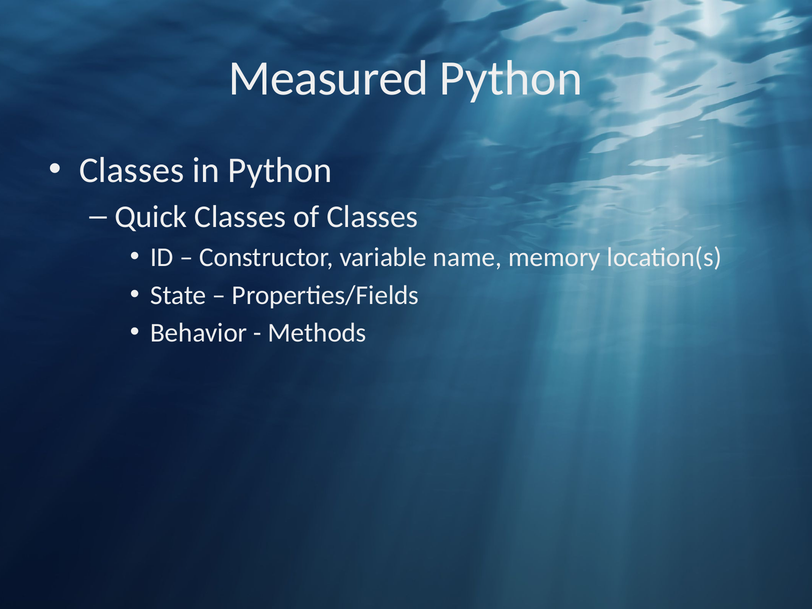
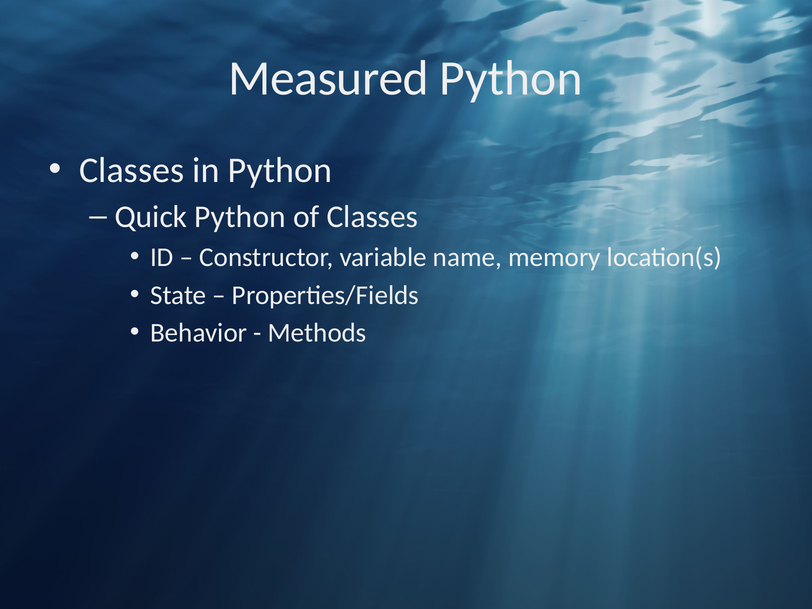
Quick Classes: Classes -> Python (240, 217)
